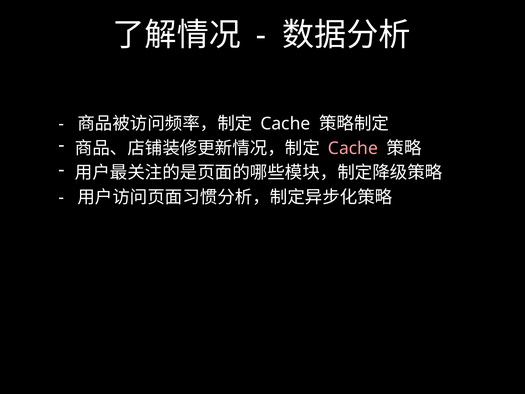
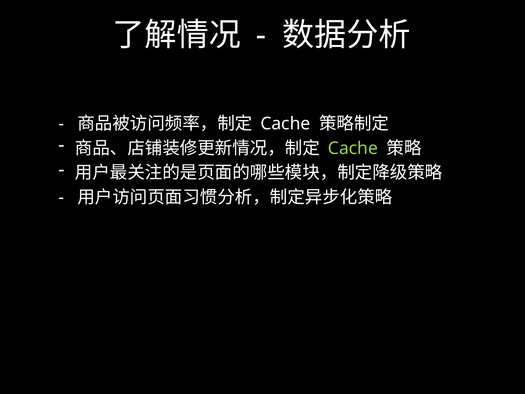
Cache colour: pink -> light green (353, 148)
